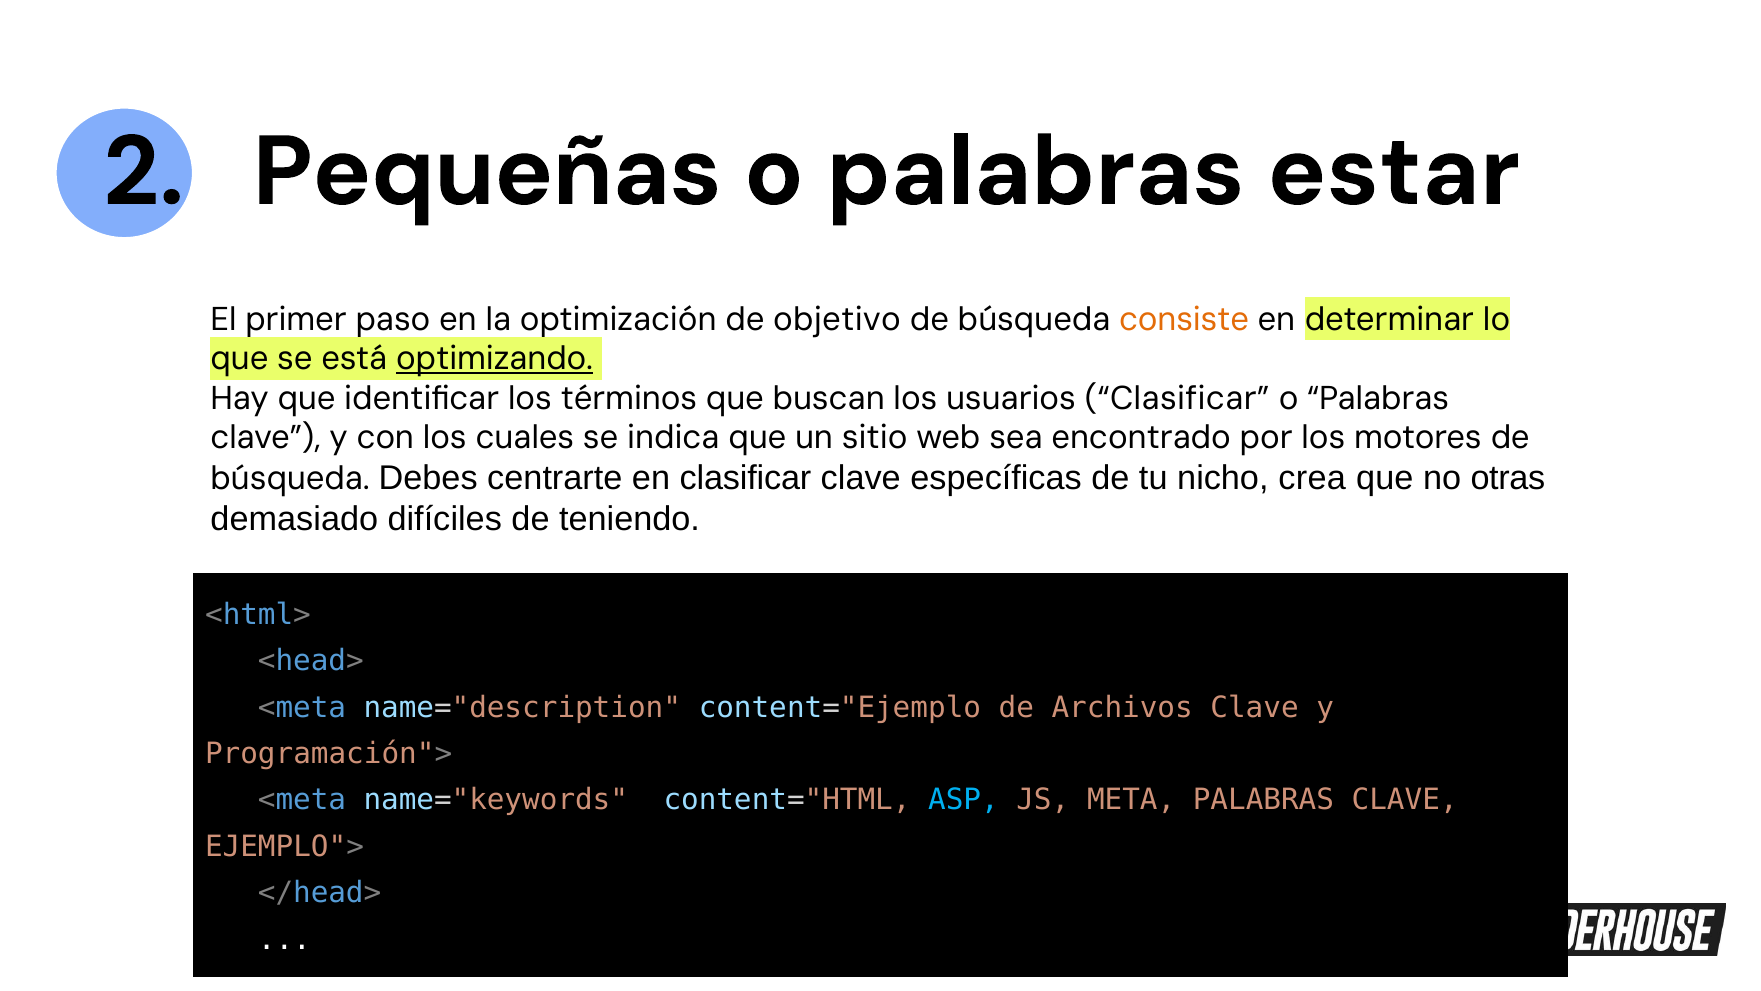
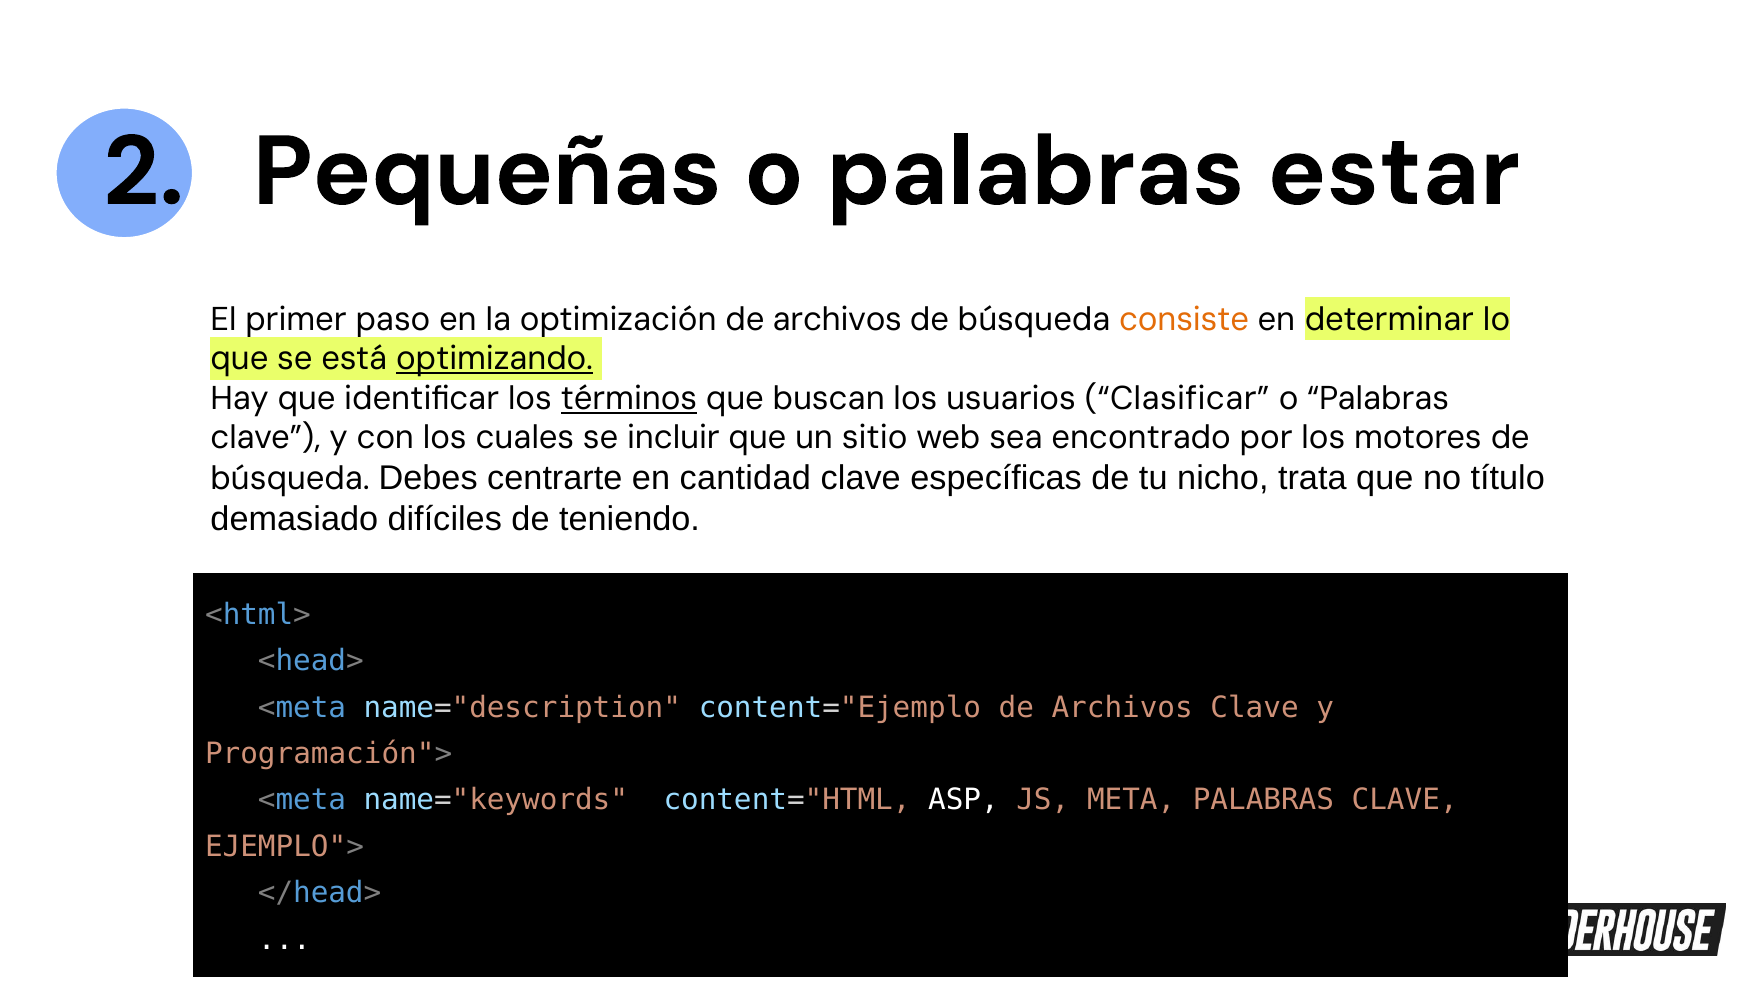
optimización de objetivo: objetivo -> archivos (837, 319)
términos underline: none -> present (629, 398)
indica: indica -> incluir (673, 438)
en clasificar: clasificar -> cantidad (745, 478)
crea: crea -> trata (1312, 478)
otras: otras -> título (1508, 478)
ASP colour: light blue -> white (963, 800)
